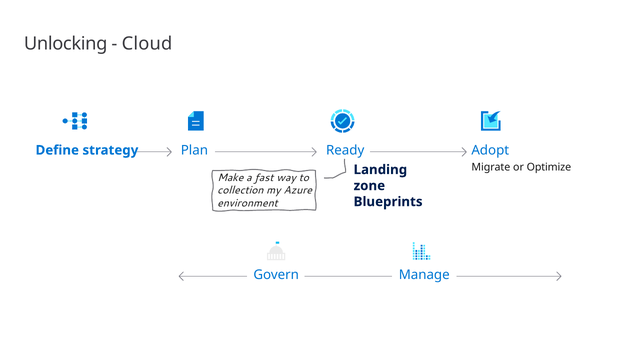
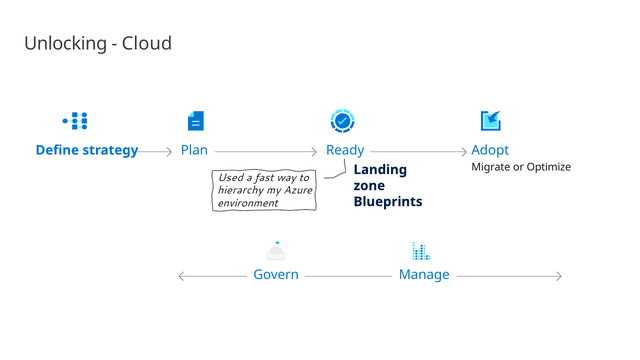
Make: Make -> Used (230, 178)
collection: collection -> hierarchy (240, 190)
